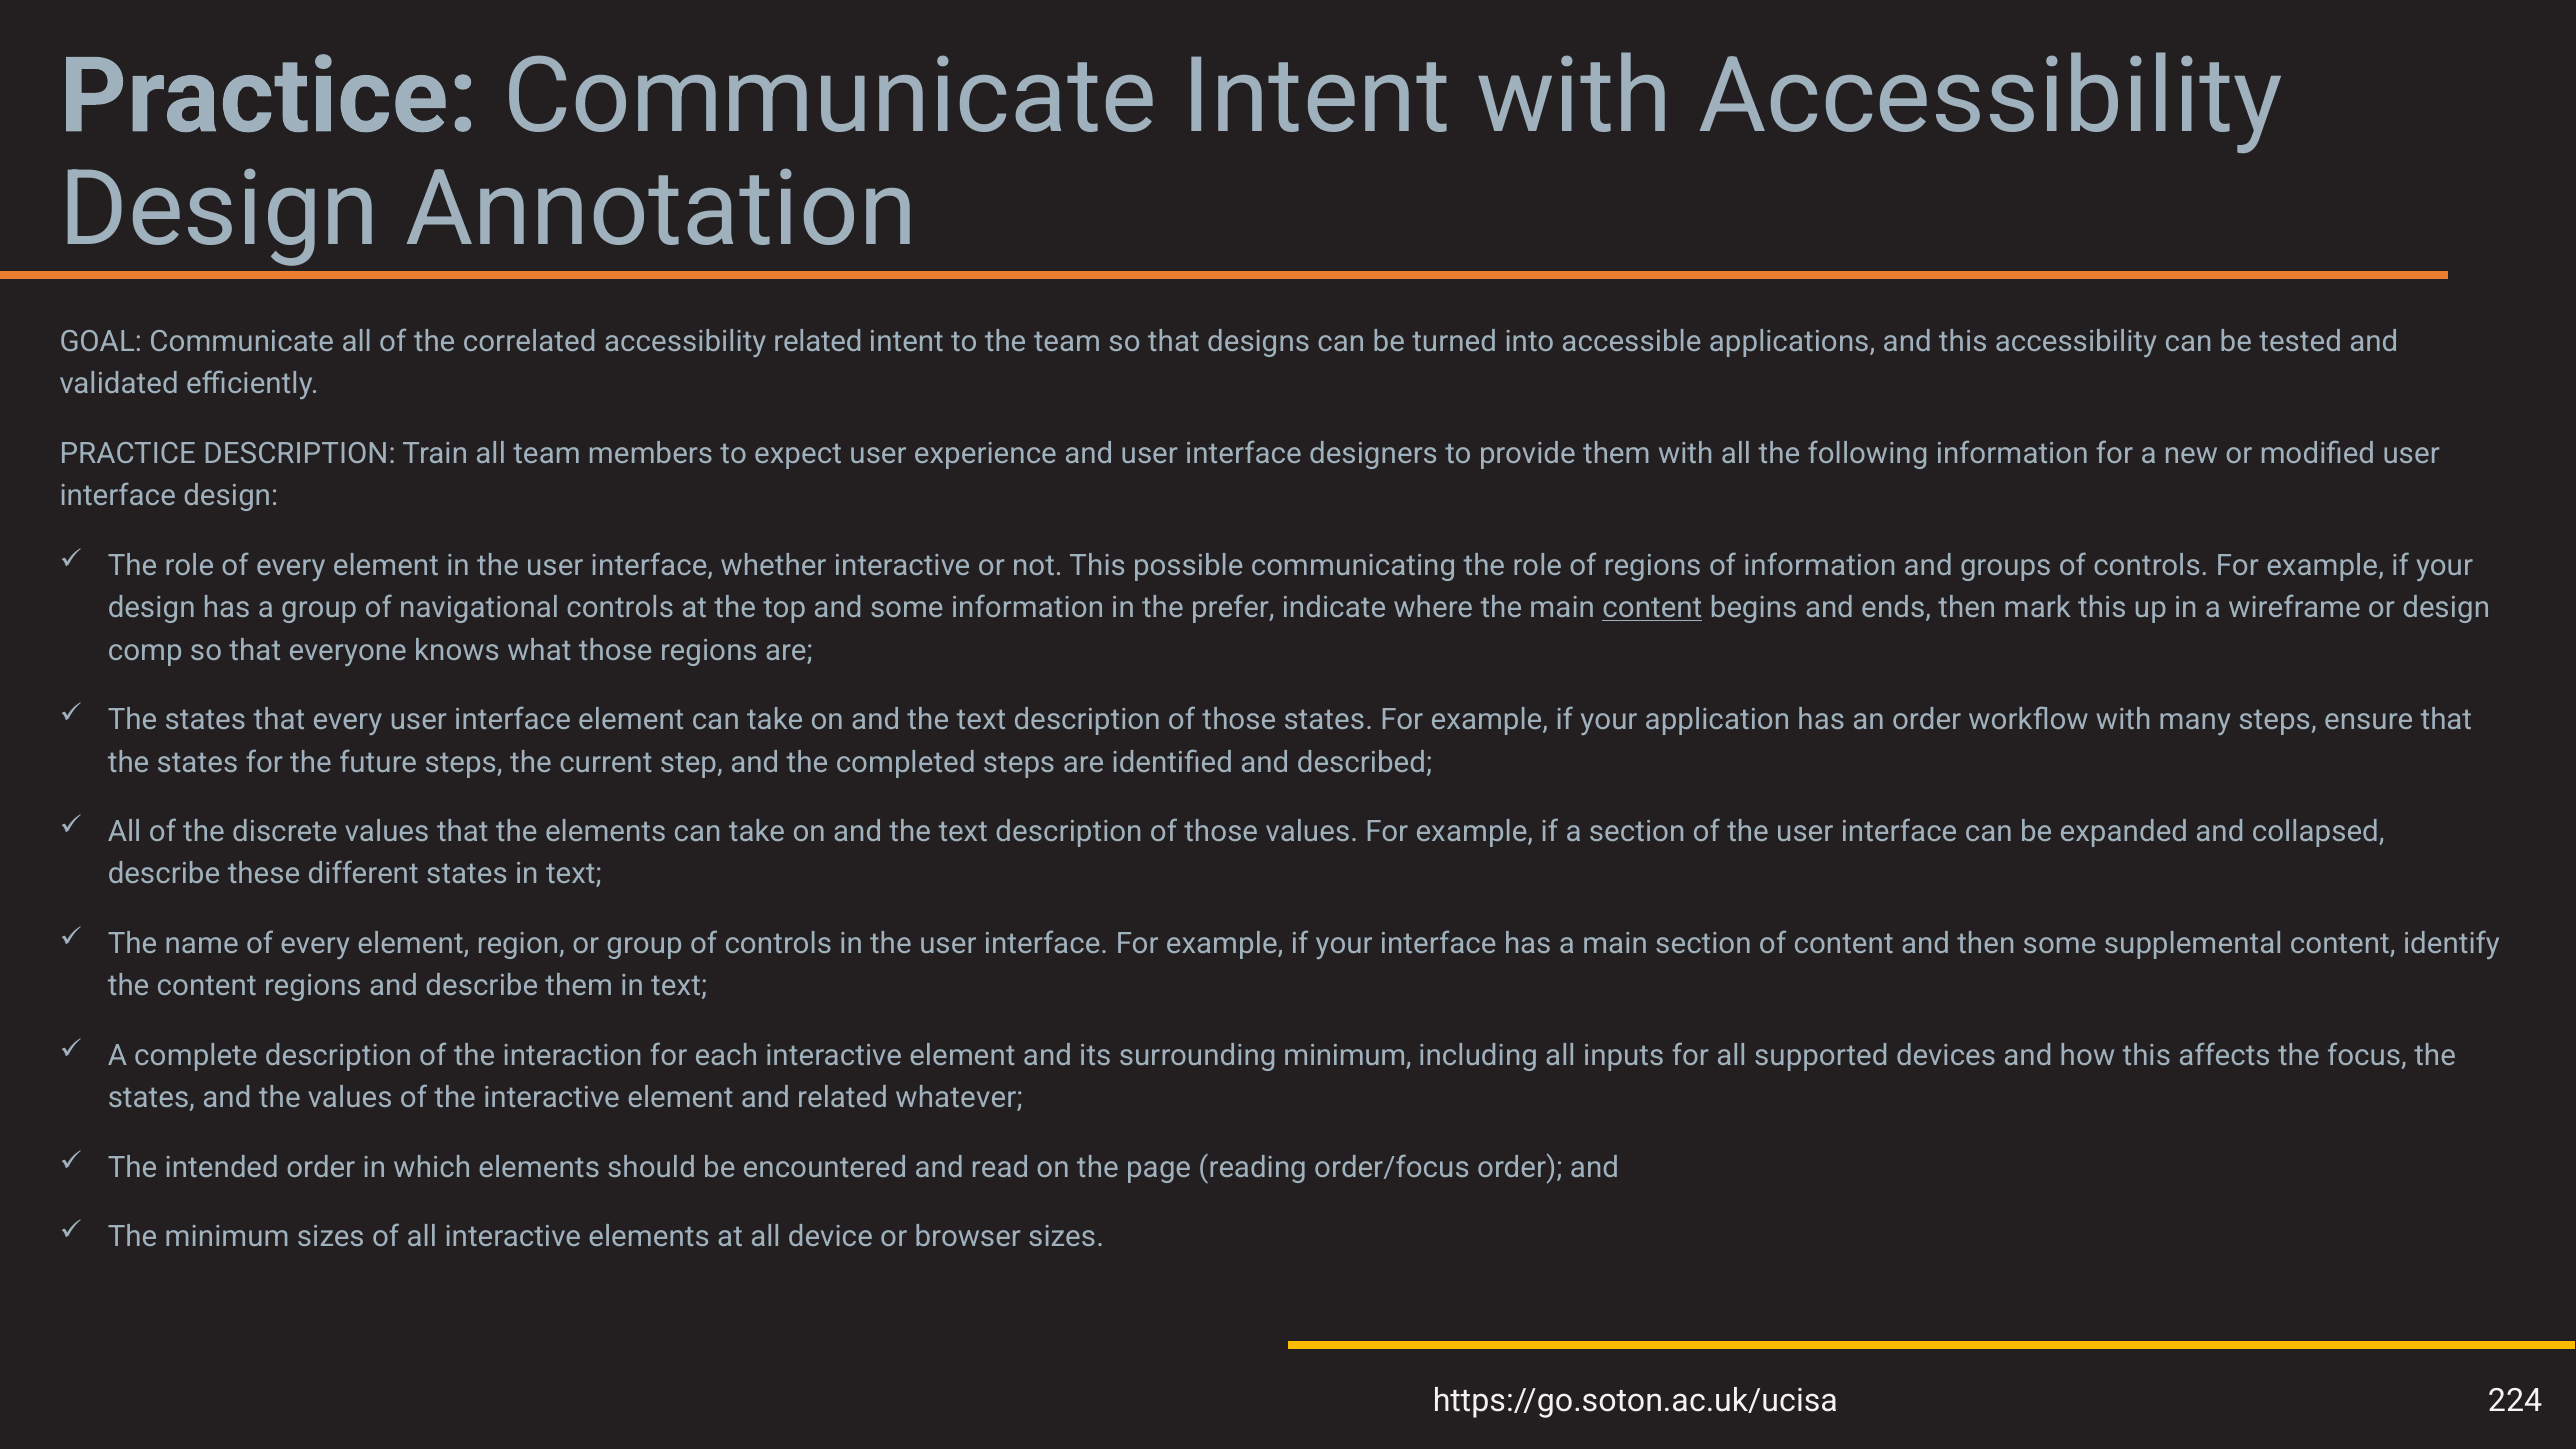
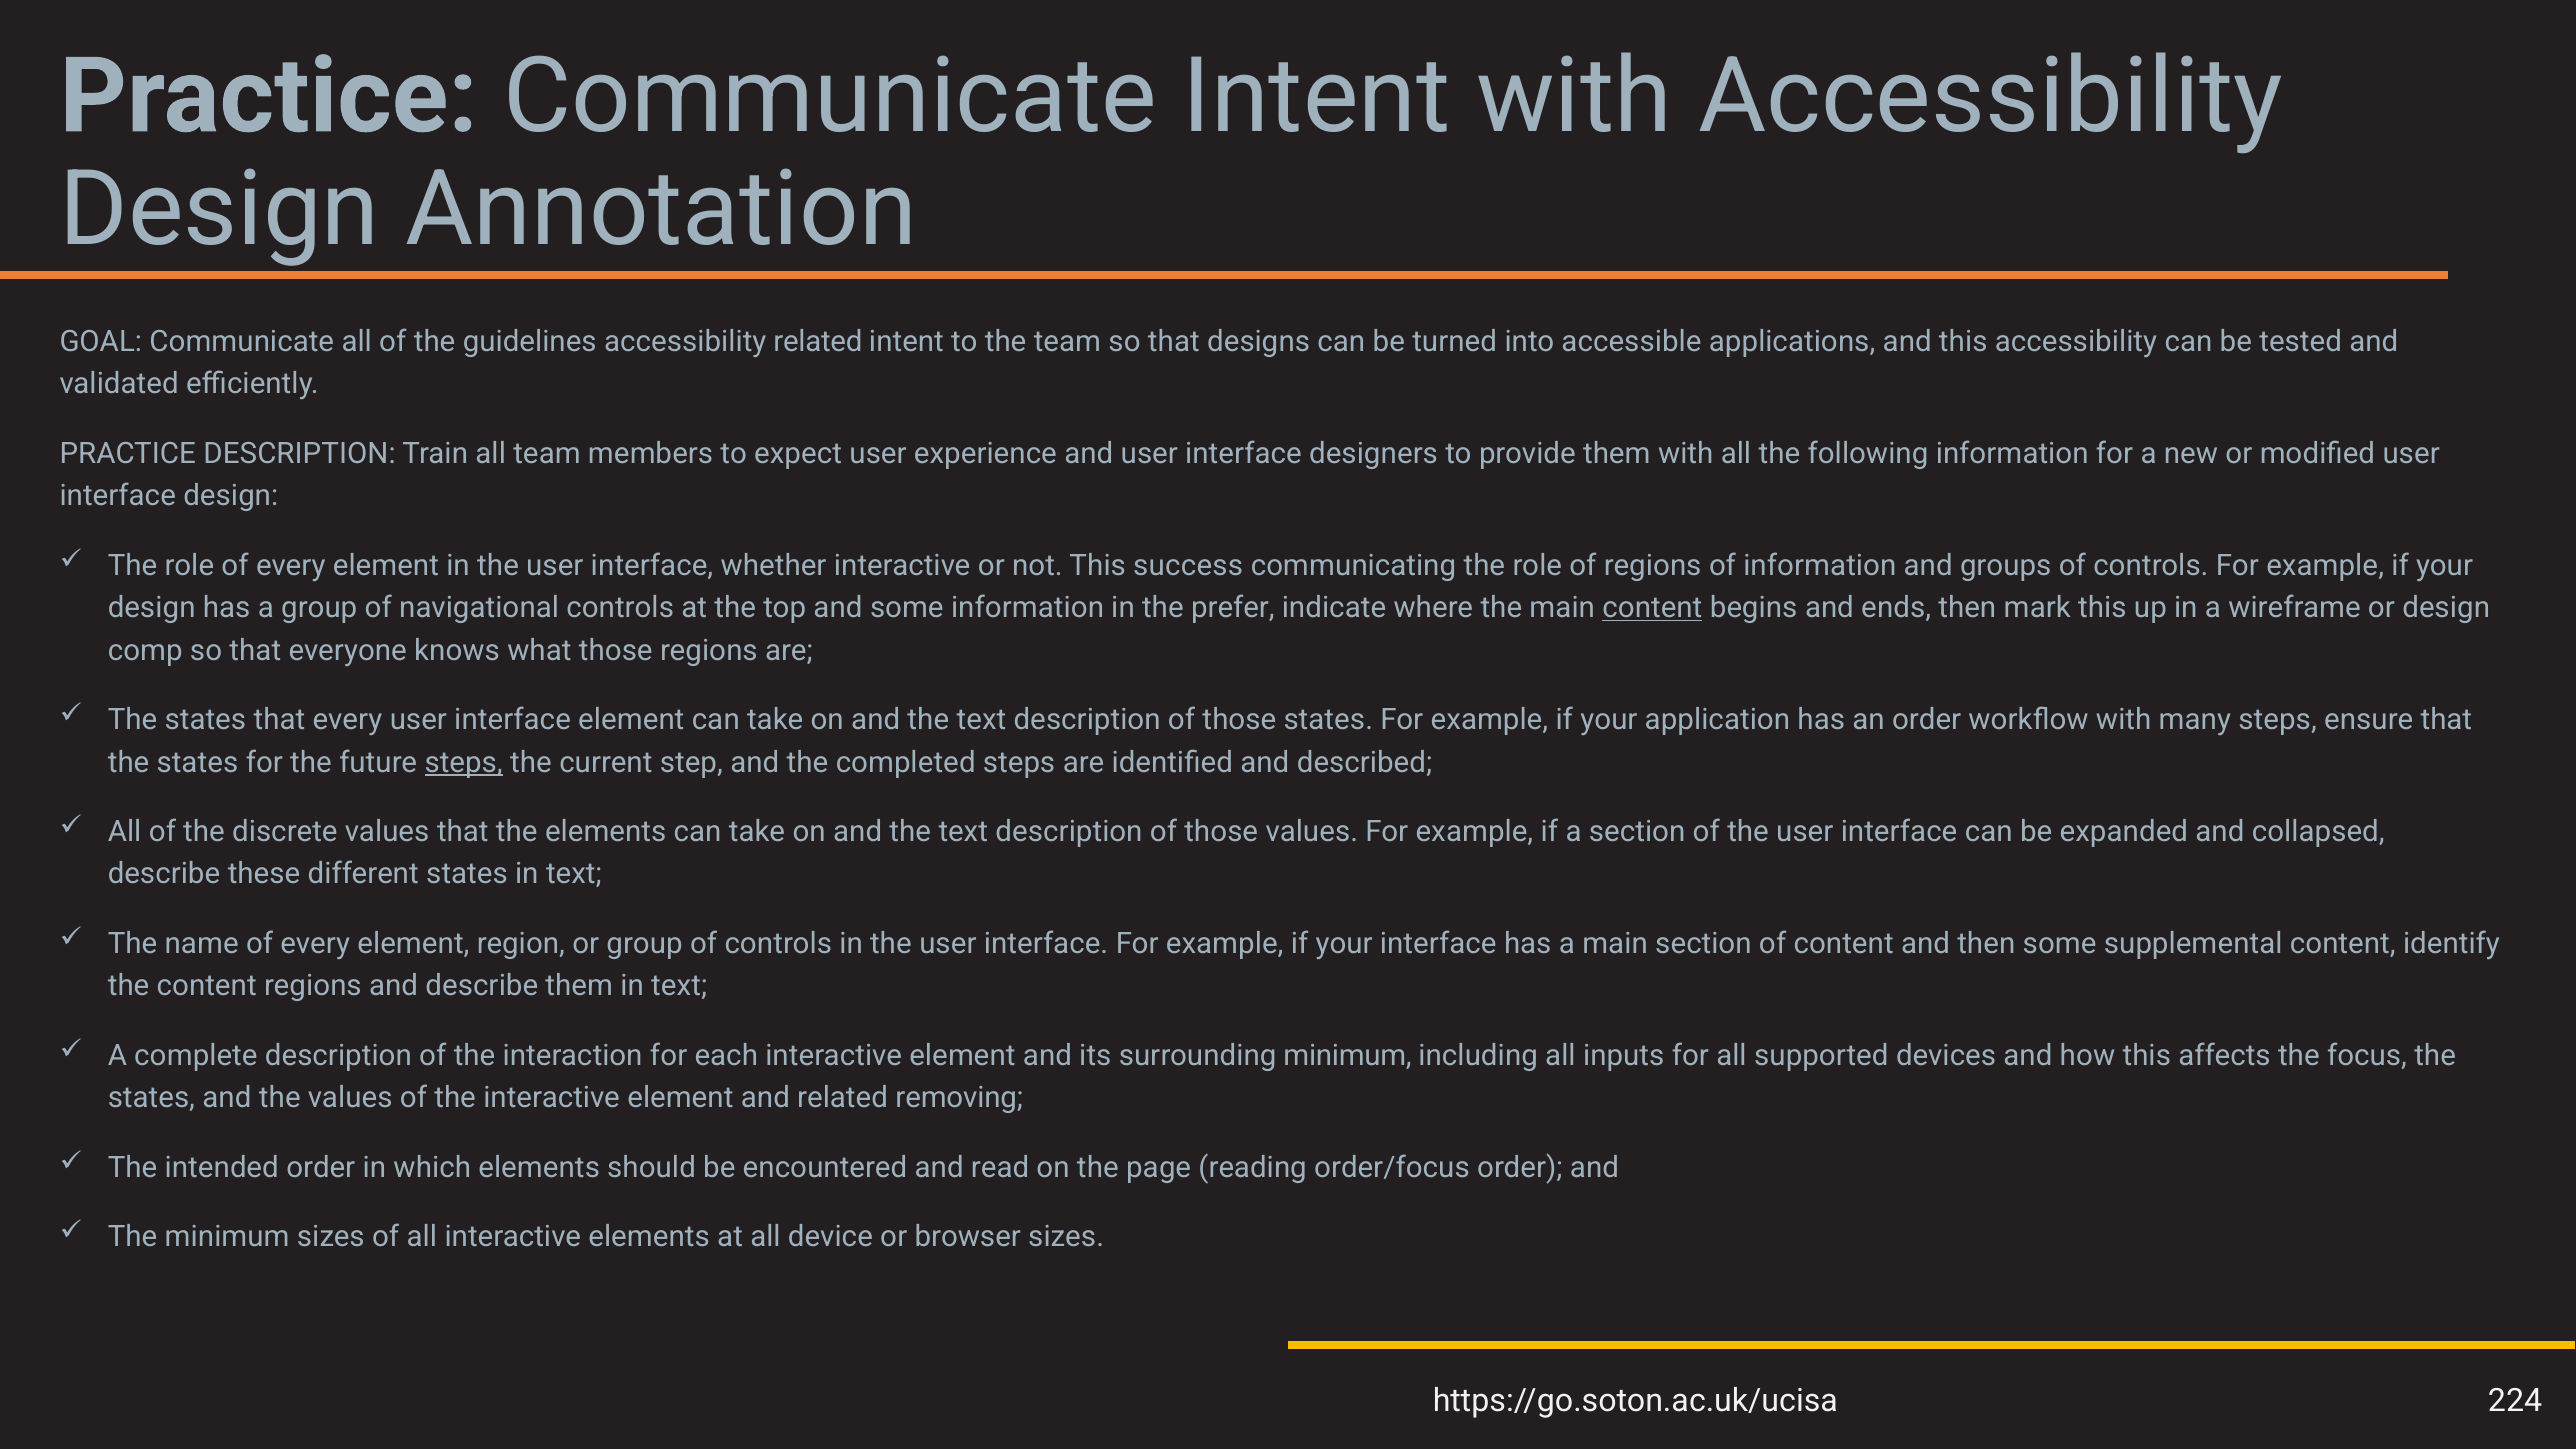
correlated: correlated -> guidelines (530, 342)
possible: possible -> success (1188, 565)
steps underline: none -> present (464, 762)
whatever: whatever -> removing (959, 1098)
